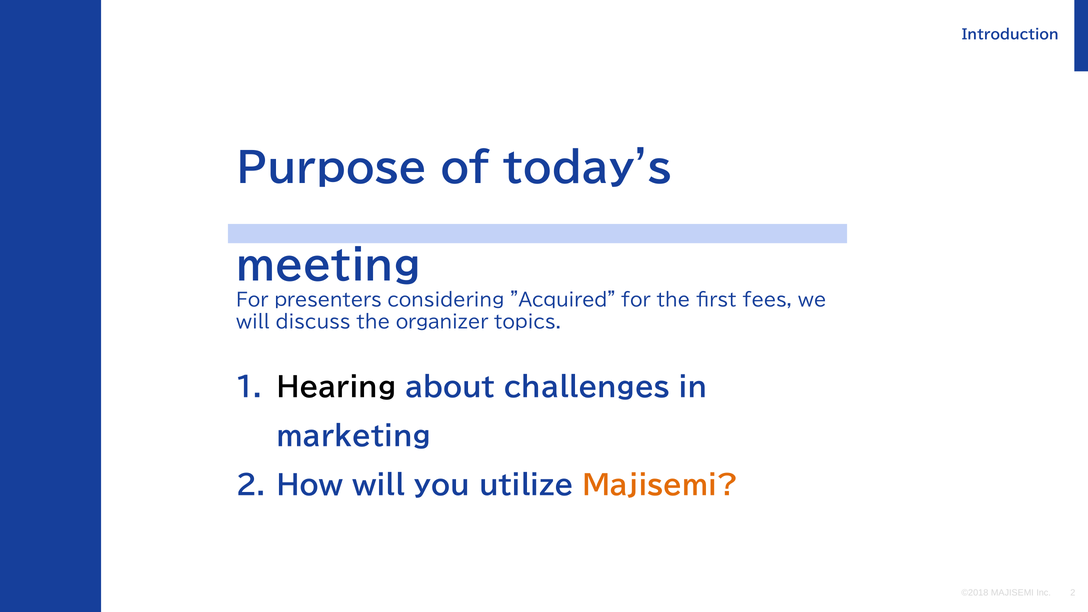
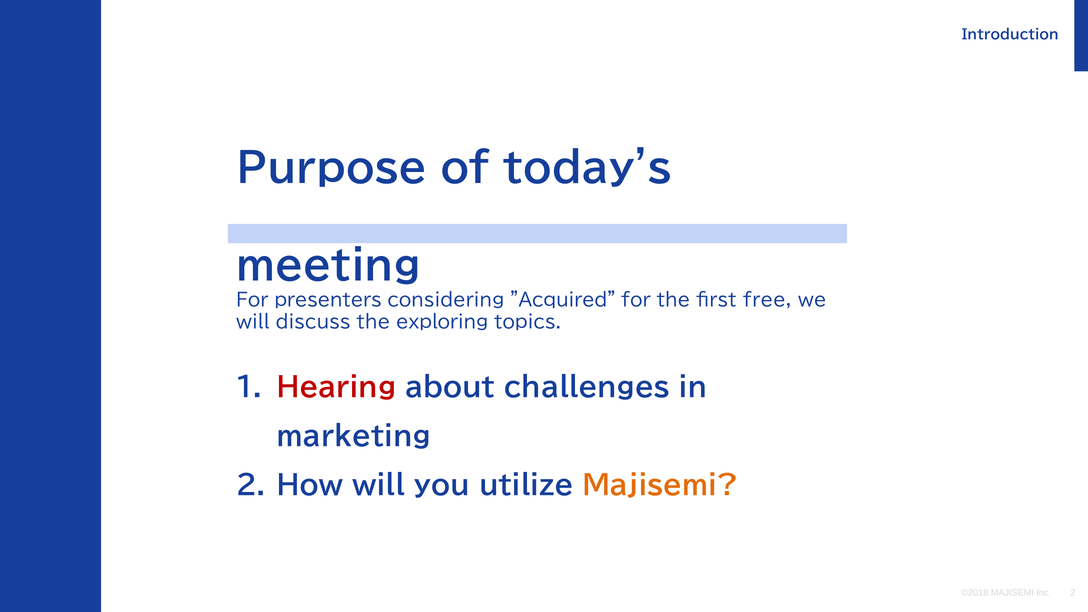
fees: fees -> free (767, 300)
organizer: organizer -> exploring (442, 322)
Hearing colour: black -> red (337, 388)
